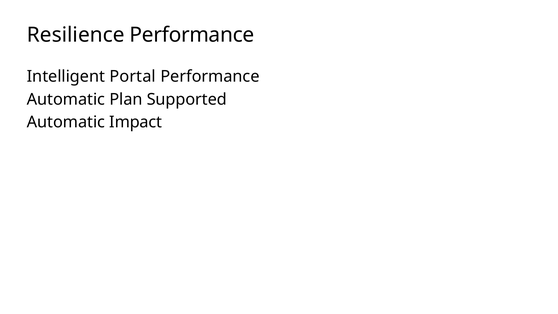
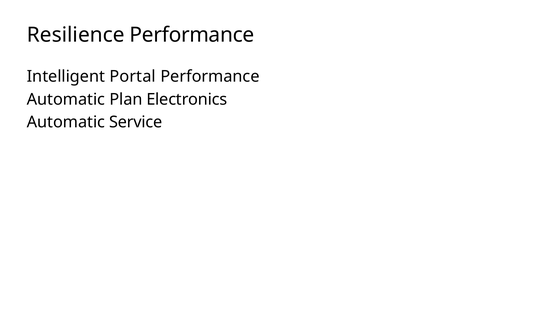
Supported: Supported -> Electronics (187, 99)
Impact: Impact -> Service (136, 122)
